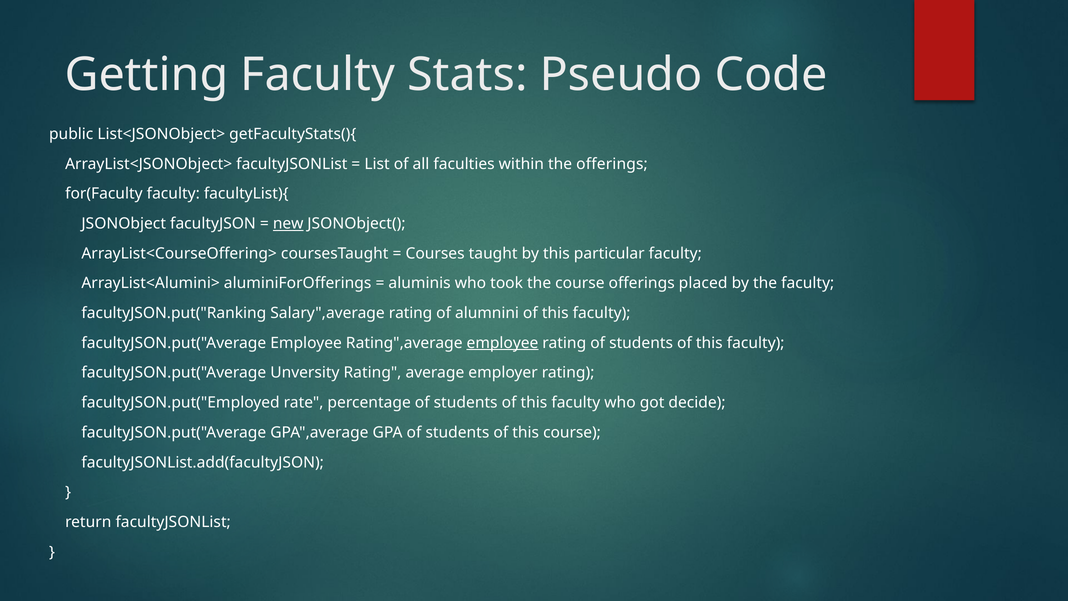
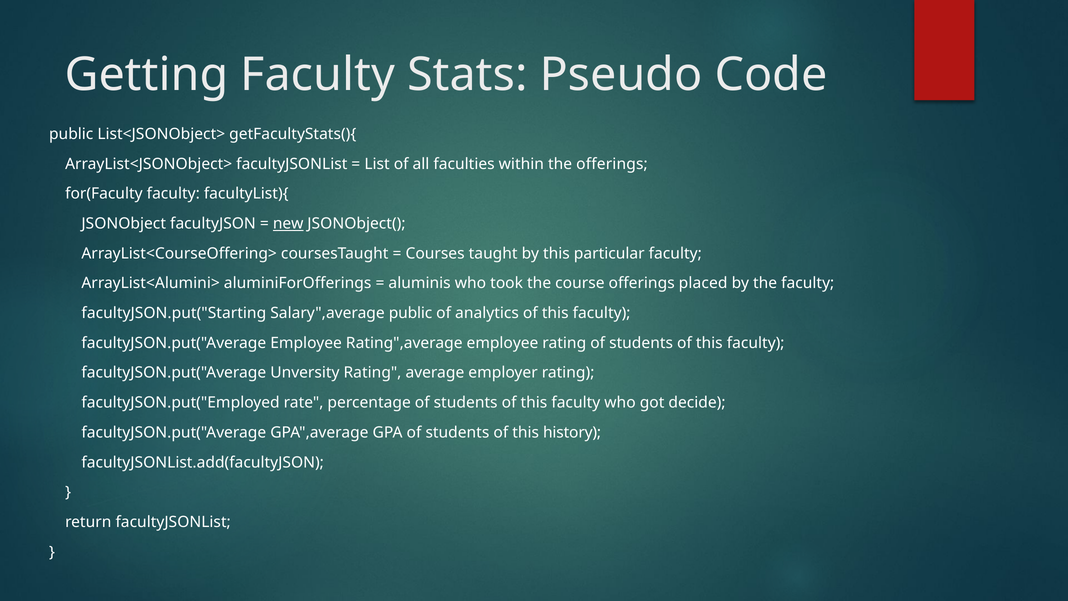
facultyJSON.put("Ranking: facultyJSON.put("Ranking -> facultyJSON.put("Starting (174, 313)
Salary",average rating: rating -> public (411, 313)
alumnini: alumnini -> analytics (487, 313)
employee underline: present -> none (502, 343)
this course: course -> history (572, 432)
